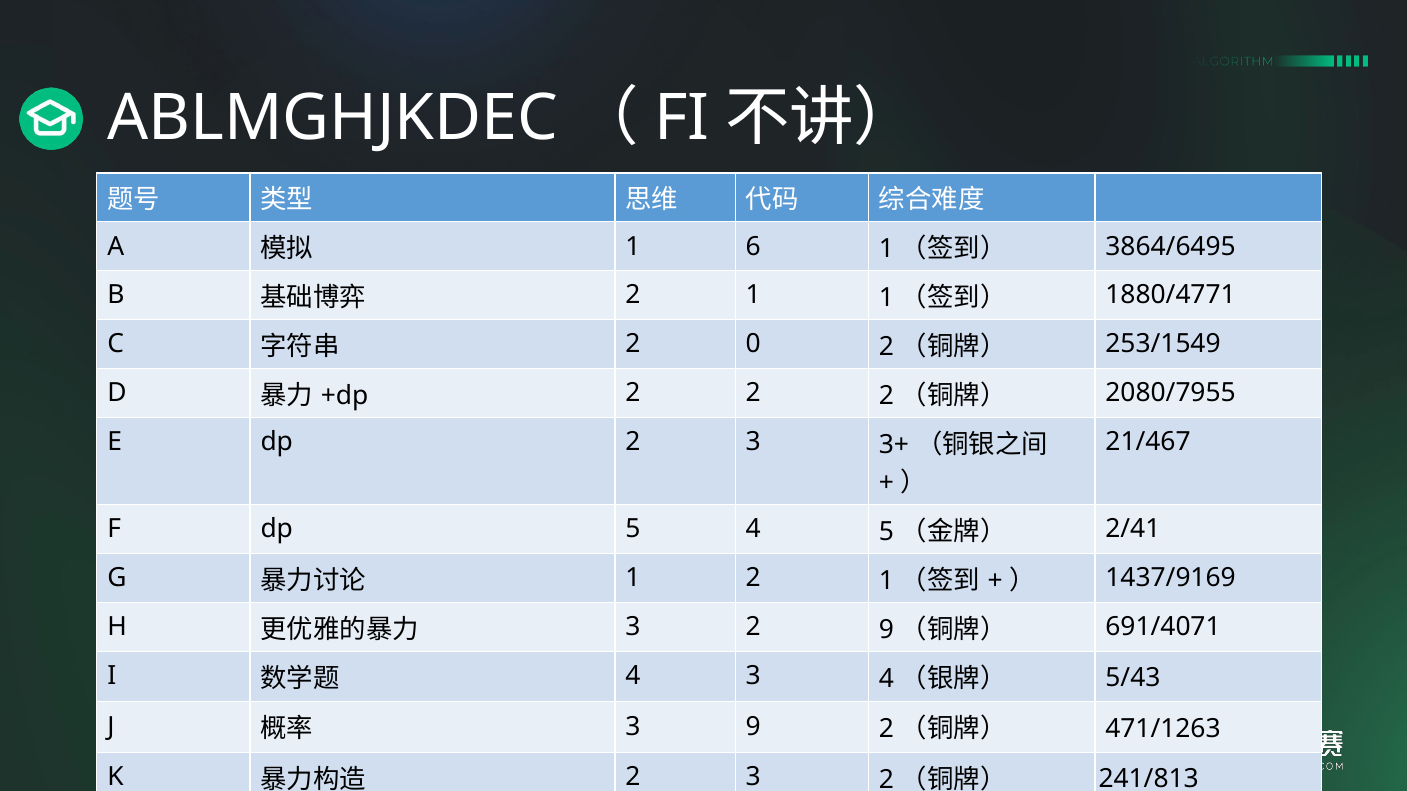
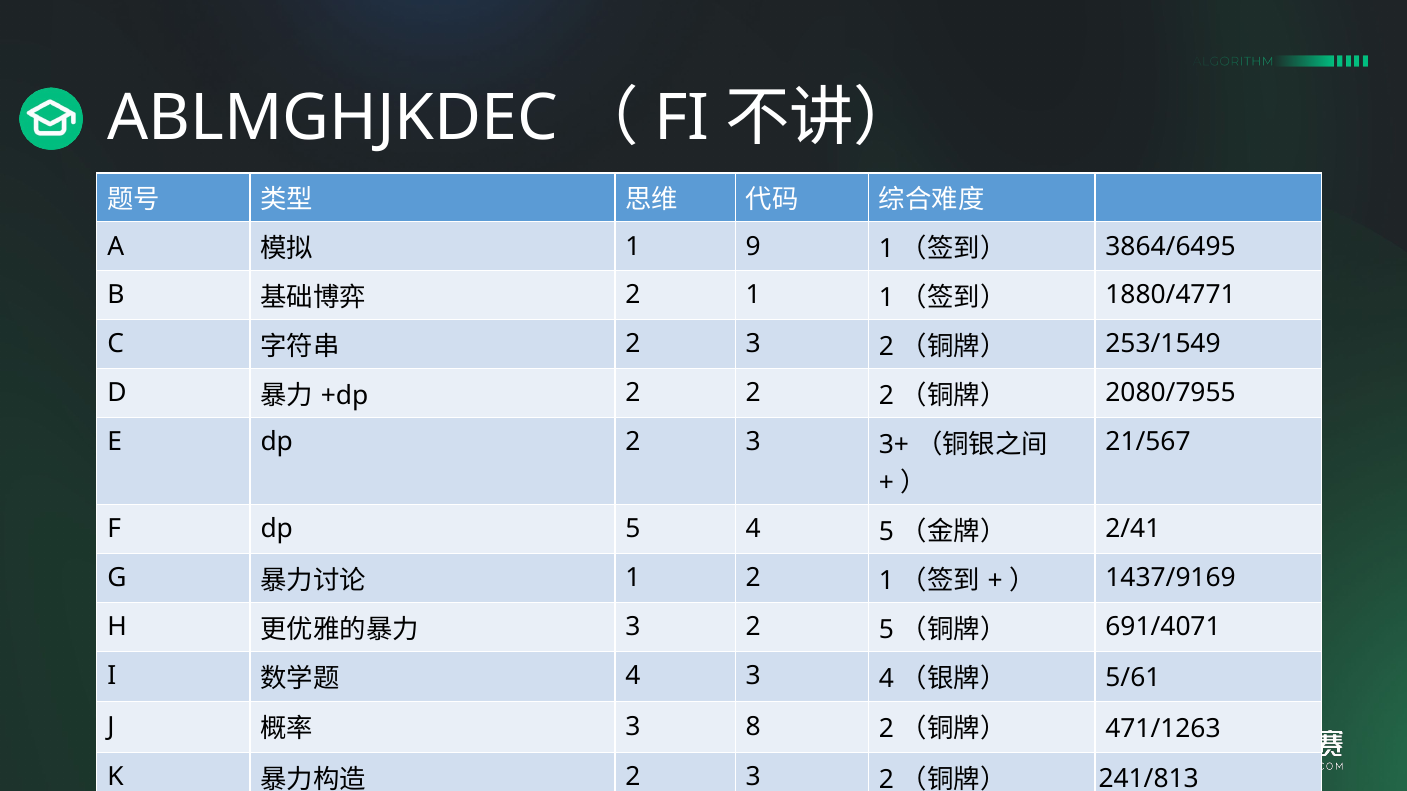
6: 6 -> 9 (753, 246)
0: 0 -> 3 (753, 344)
21/467: 21/467 -> 21/567 (1148, 442)
2 9: 9 -> 5 (886, 630)
5/43: 5/43 -> 5/61 (1133, 678)
3 9: 9 -> 8 (753, 727)
